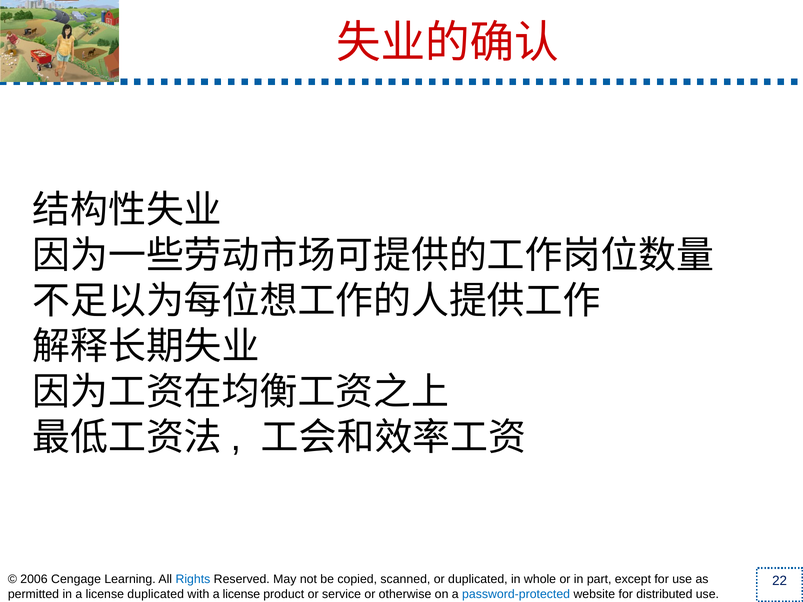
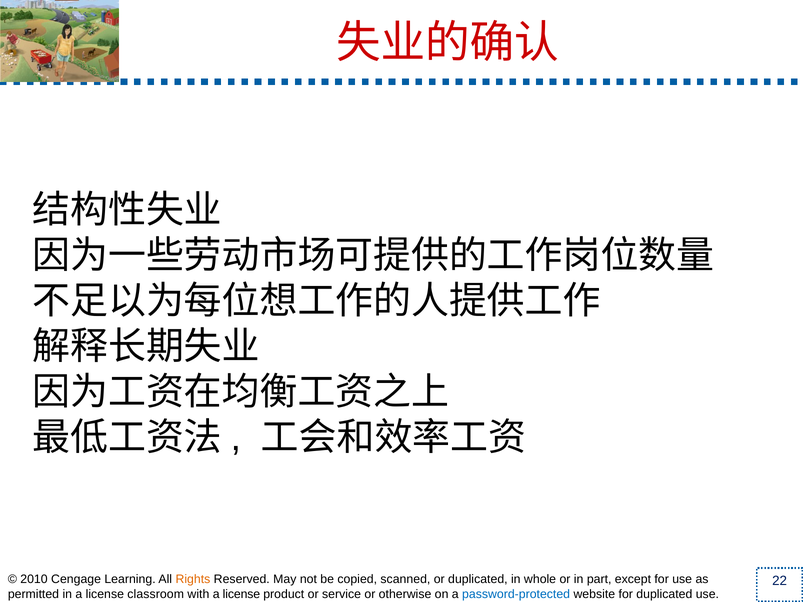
2006: 2006 -> 2010 (34, 580)
Rights colour: blue -> orange (193, 580)
license duplicated: duplicated -> classroom (156, 594)
for distributed: distributed -> duplicated (664, 594)
